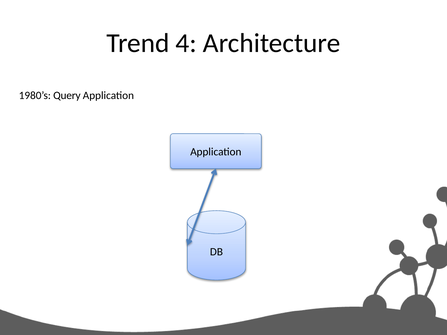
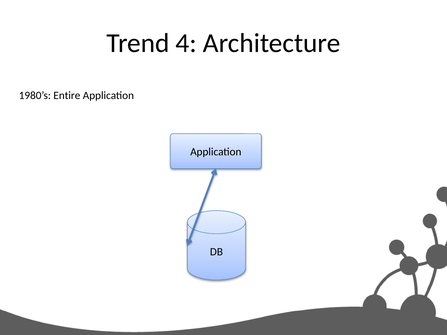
Query: Query -> Entire (67, 95)
